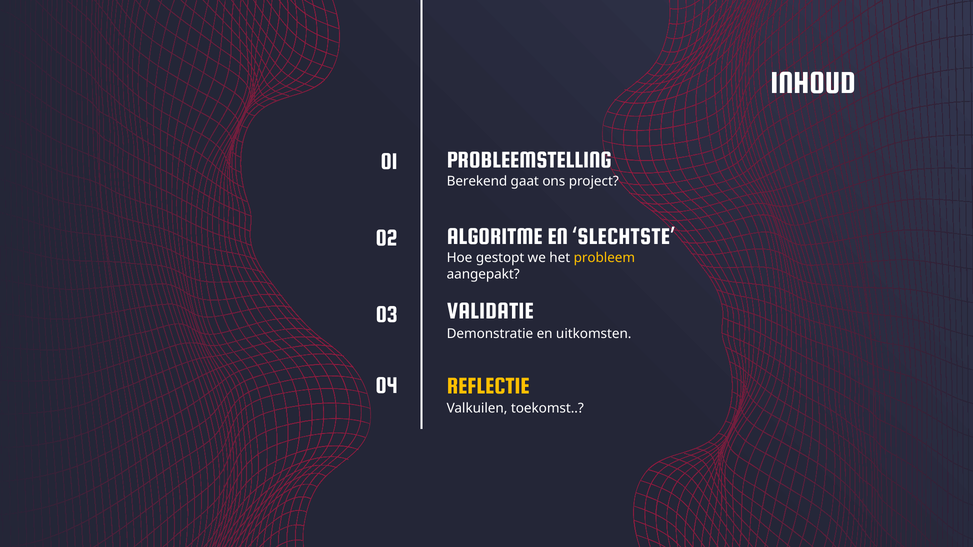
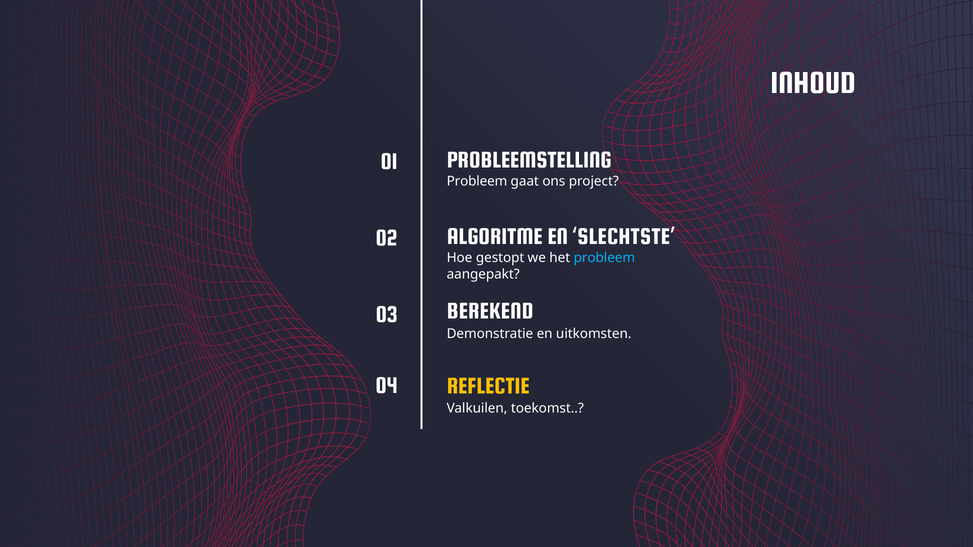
Berekend: Berekend -> Probleem (477, 182)
probleem colour: yellow -> light blue (604, 258)
VALIDATIE: VALIDATIE -> BEREKEND (490, 311)
